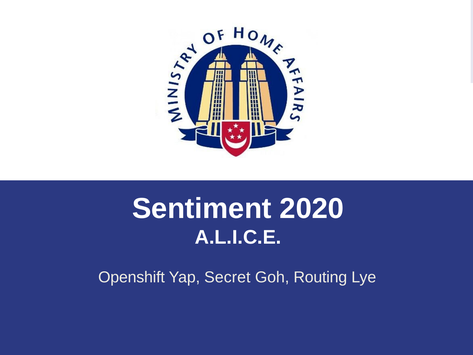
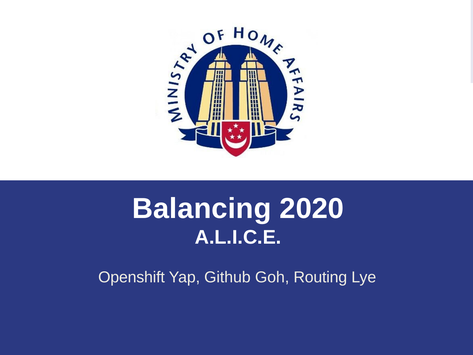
Sentiment: Sentiment -> Balancing (202, 208)
Secret: Secret -> Github (227, 277)
